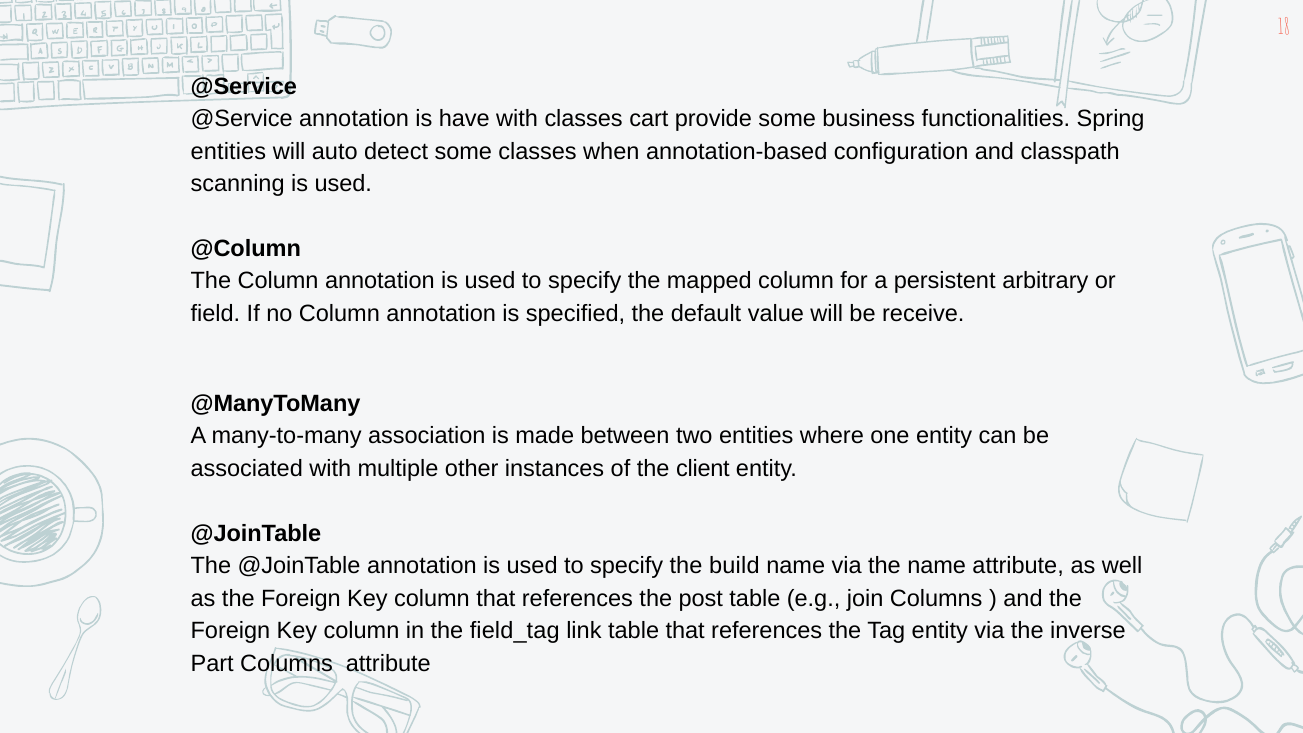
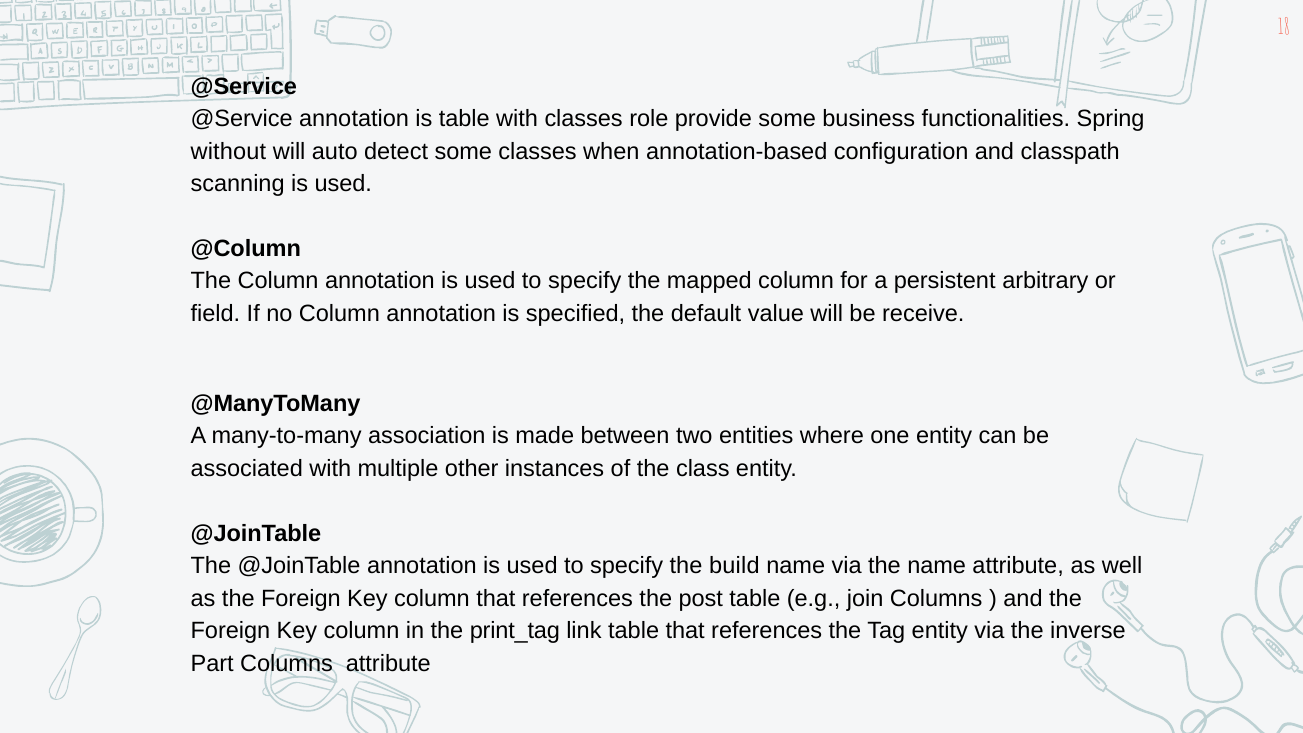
is have: have -> table (464, 119)
cart: cart -> role (649, 119)
entities: entities -> without (228, 151)
client: client -> class (703, 469)
field_tag: field_tag -> print_tag (515, 631)
